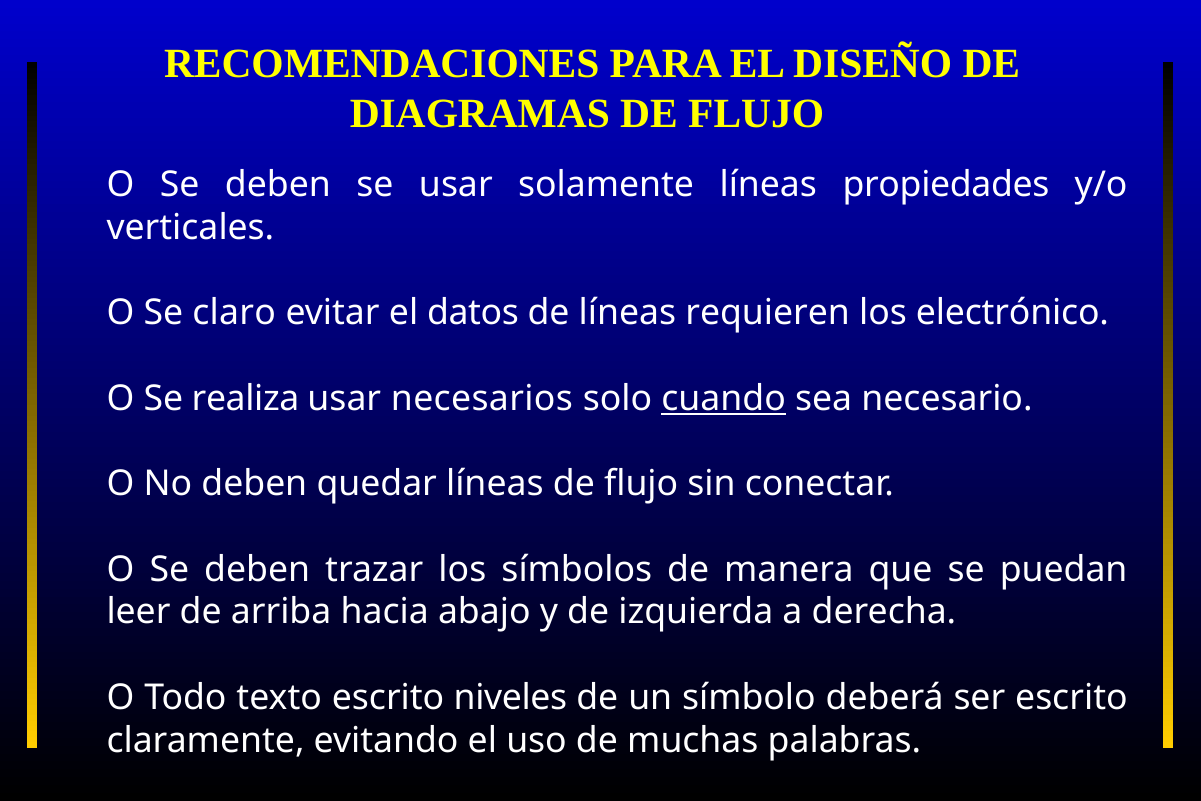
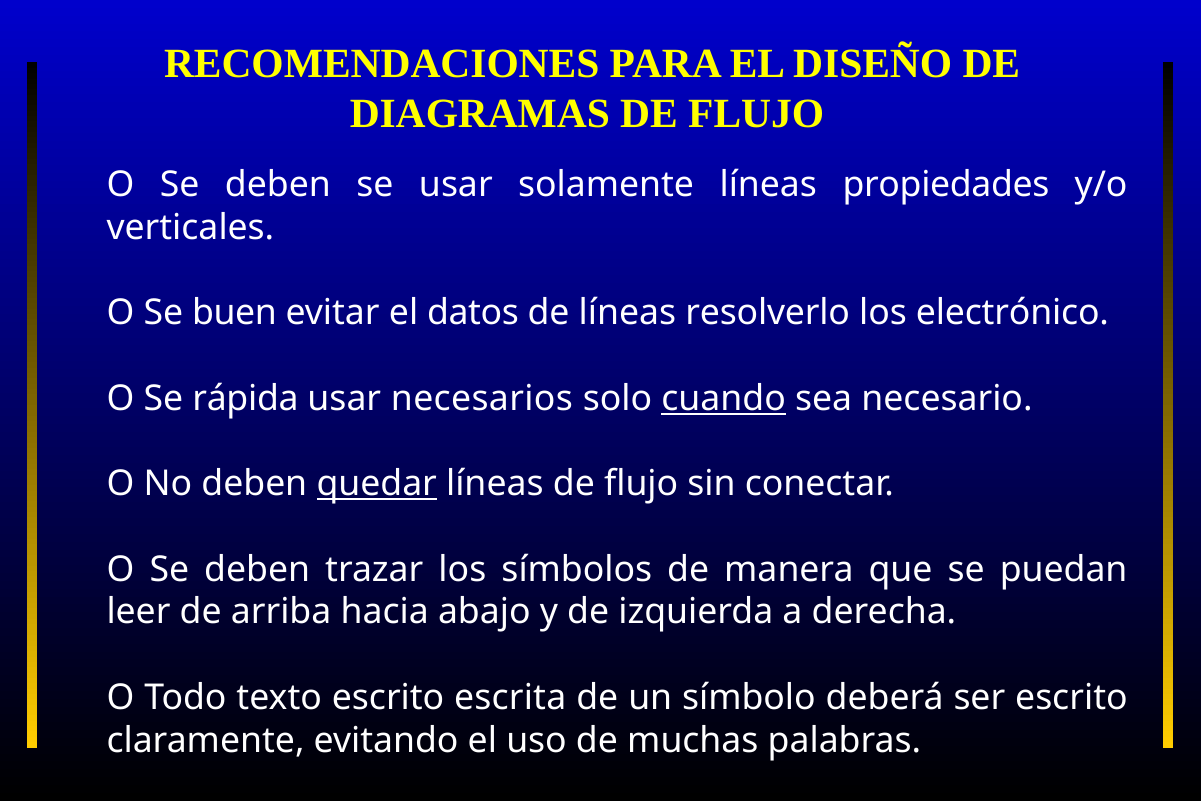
claro: claro -> buen (234, 313)
requieren: requieren -> resolverlo (768, 313)
realiza: realiza -> rápida (245, 398)
quedar underline: none -> present (377, 484)
niveles: niveles -> escrita (510, 697)
